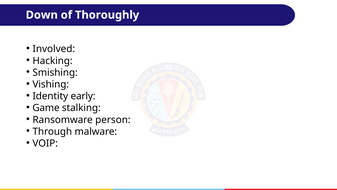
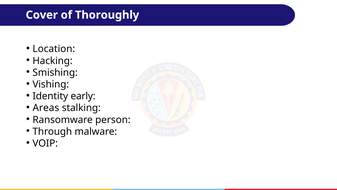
Down: Down -> Cover (42, 15)
Involved: Involved -> Location (54, 49)
Game: Game -> Areas (46, 108)
